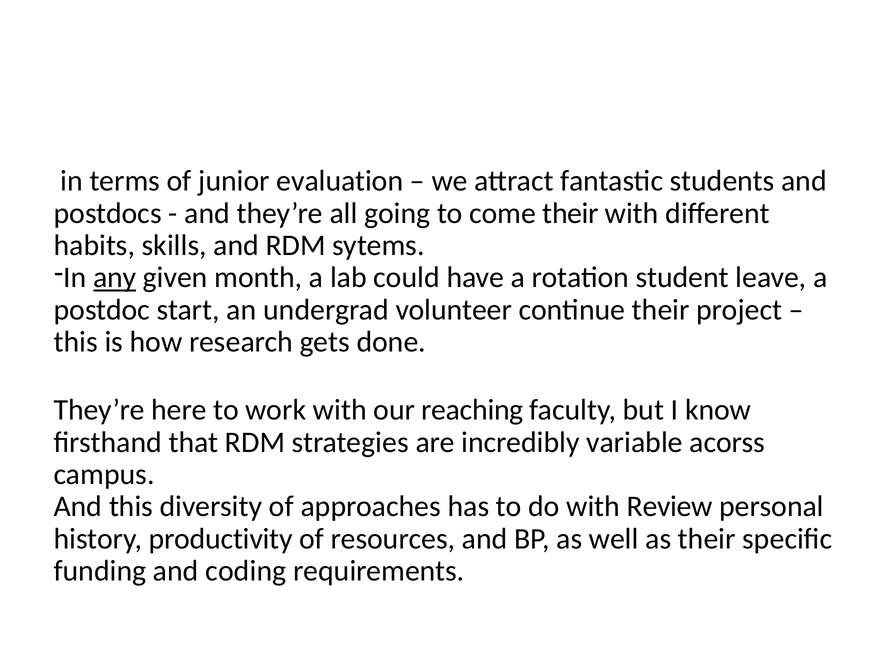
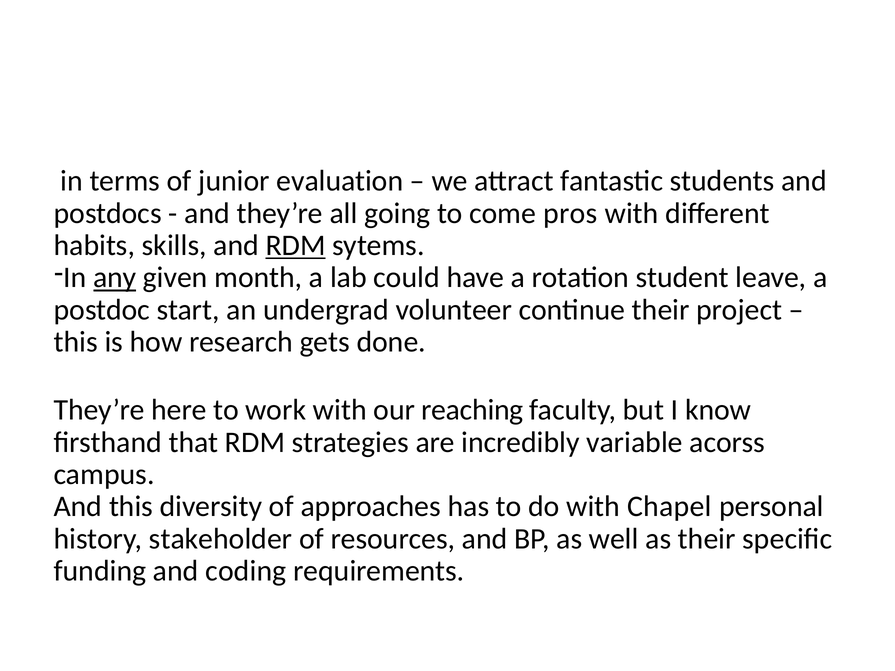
come their: their -> pros (570, 213)
RDM underline: none -> present (296, 246)
Review: Review -> Chapel (669, 507)
productivity: productivity -> stakeholder (221, 539)
